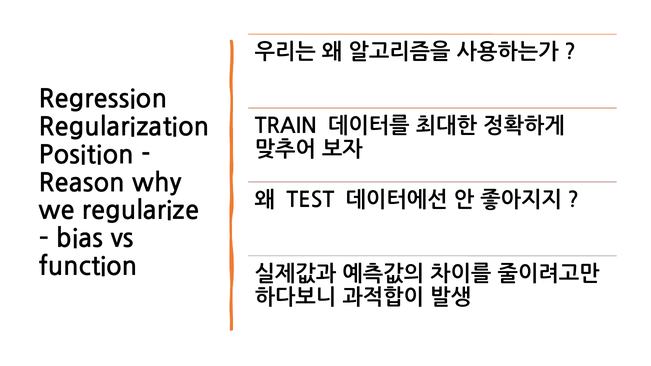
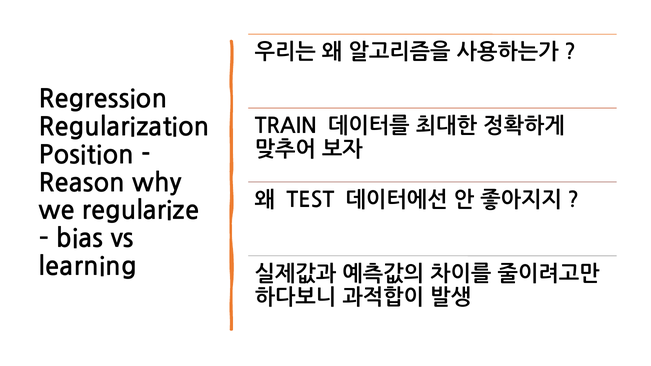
function: function -> learning (88, 267)
